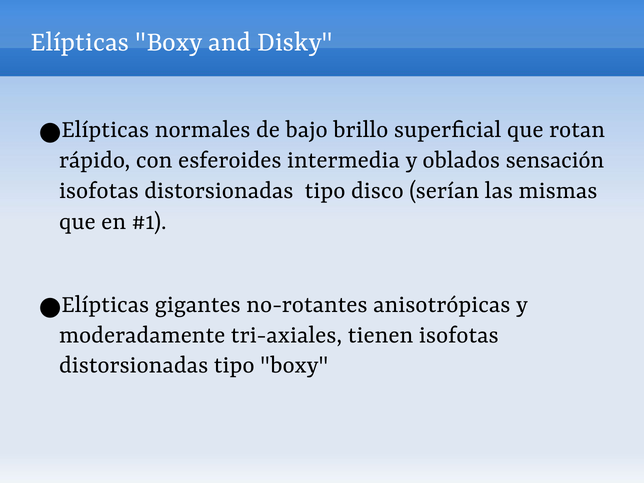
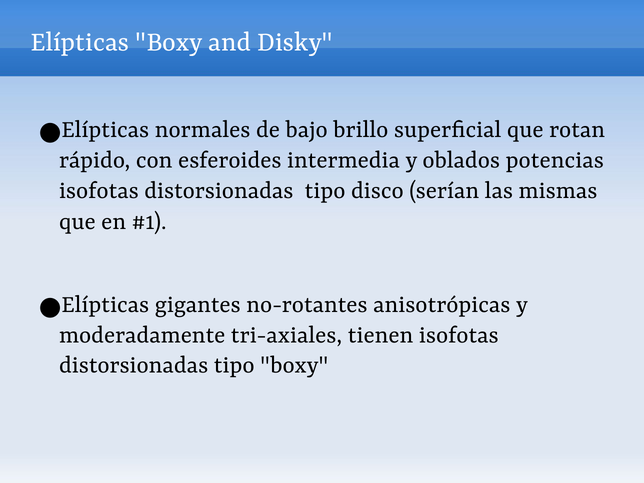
sensación: sensación -> potencias (555, 159)
